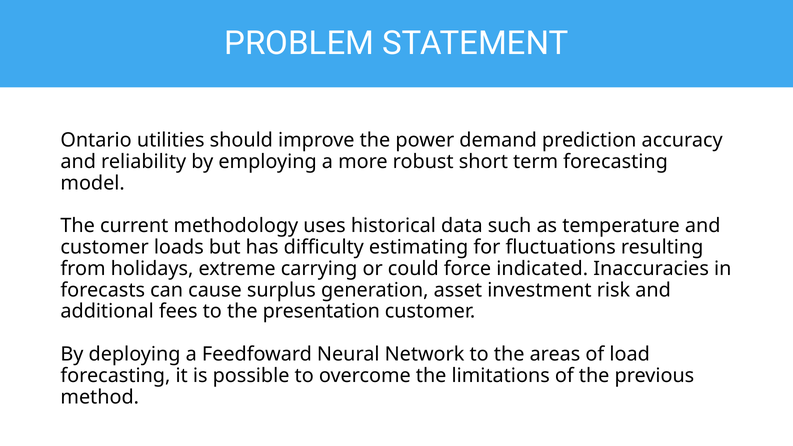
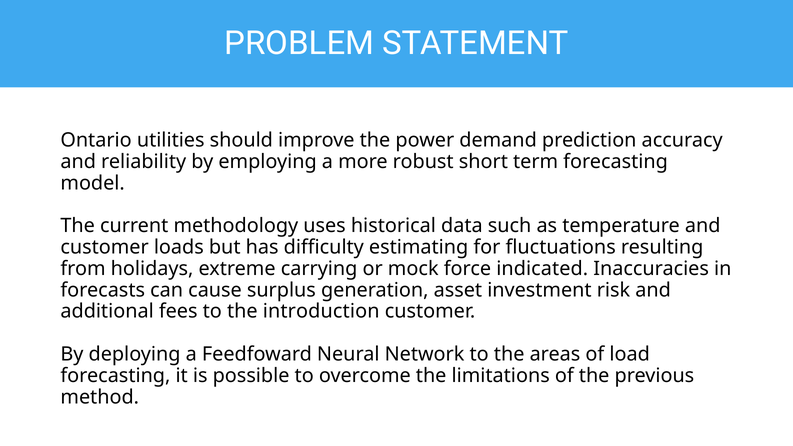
could: could -> mock (413, 269)
presentation: presentation -> introduction (321, 311)
